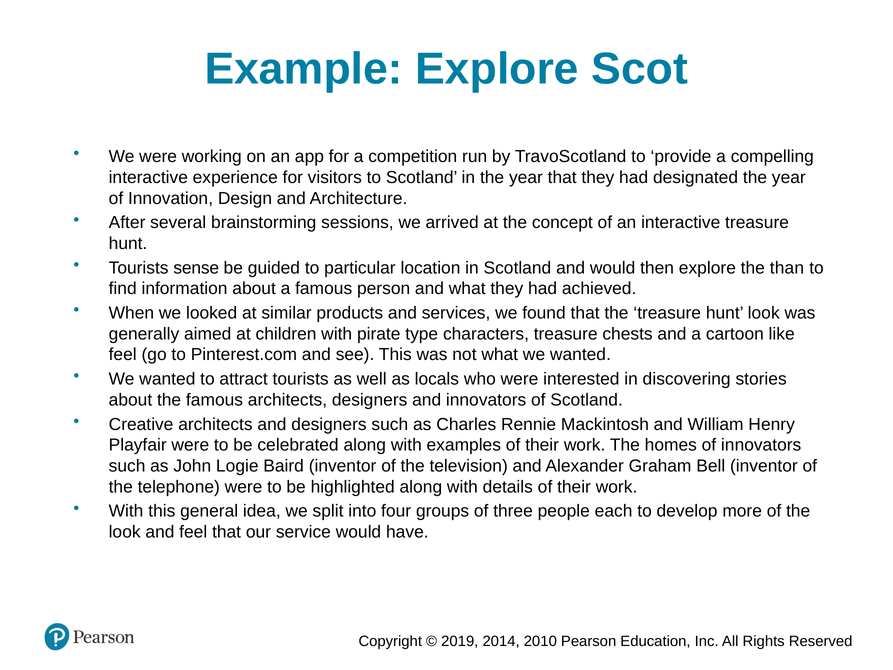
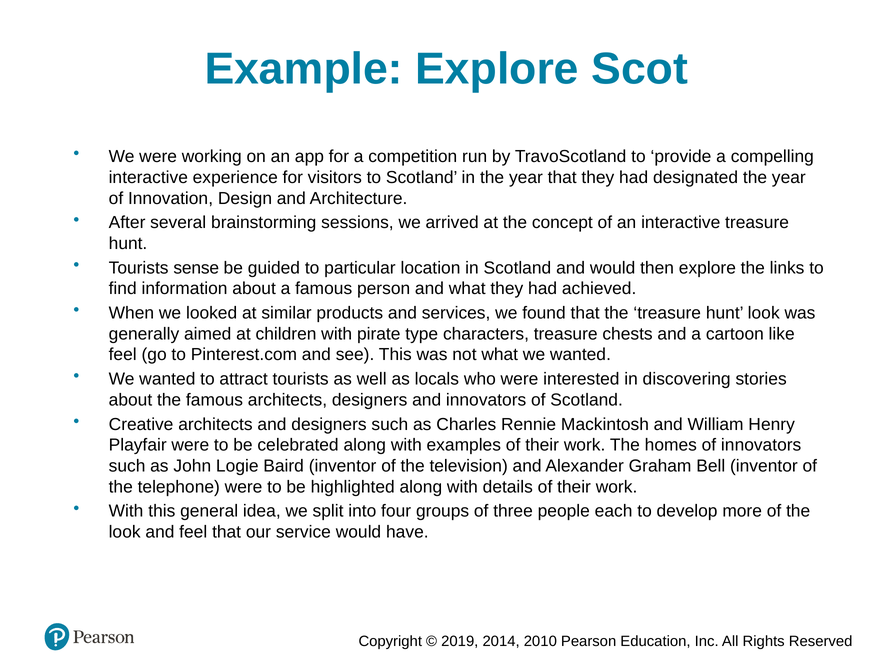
than: than -> links (787, 268)
